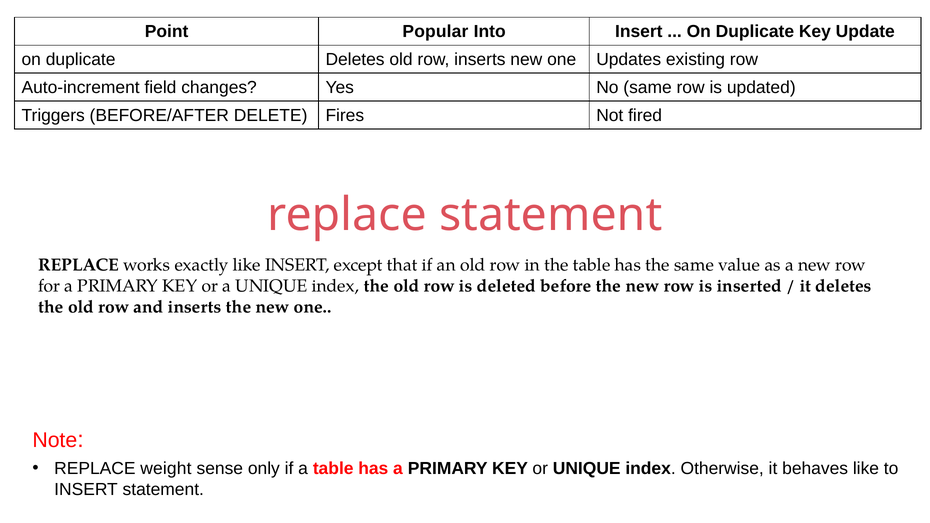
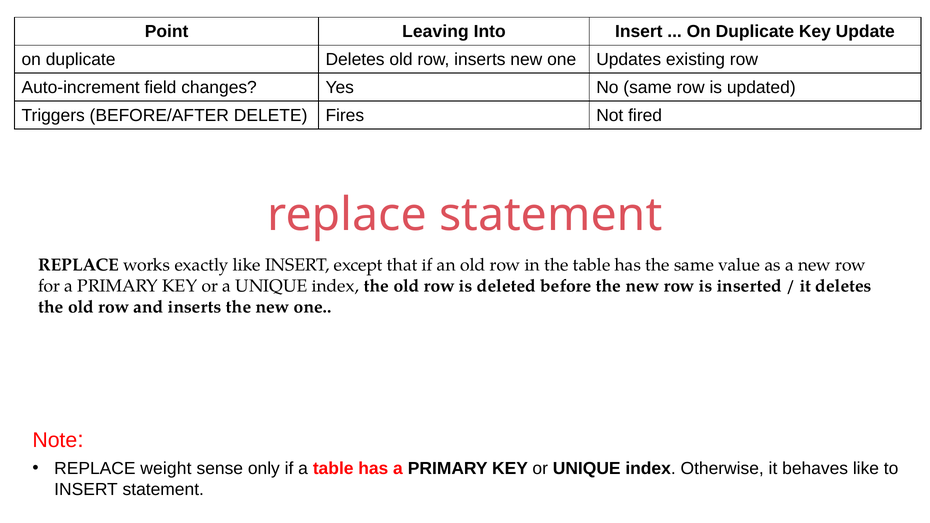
Popular: Popular -> Leaving (435, 32)
